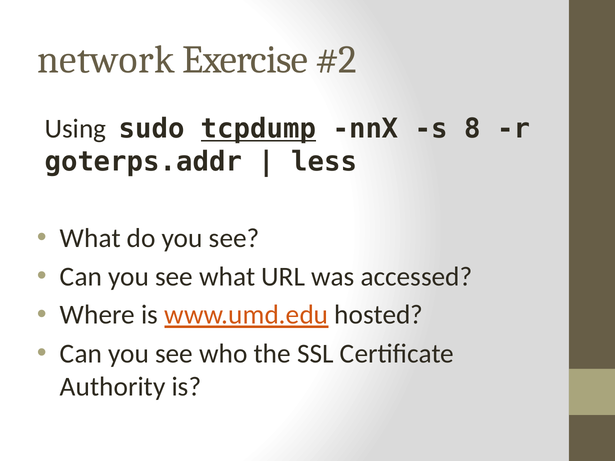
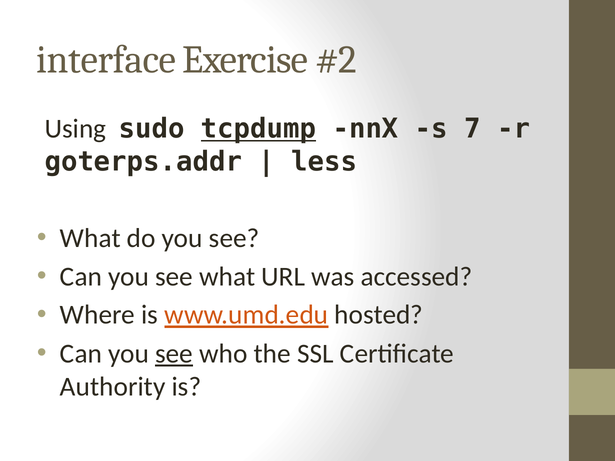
network: network -> interface (106, 60)
8: 8 -> 7 (472, 129)
see underline: none -> present (174, 354)
